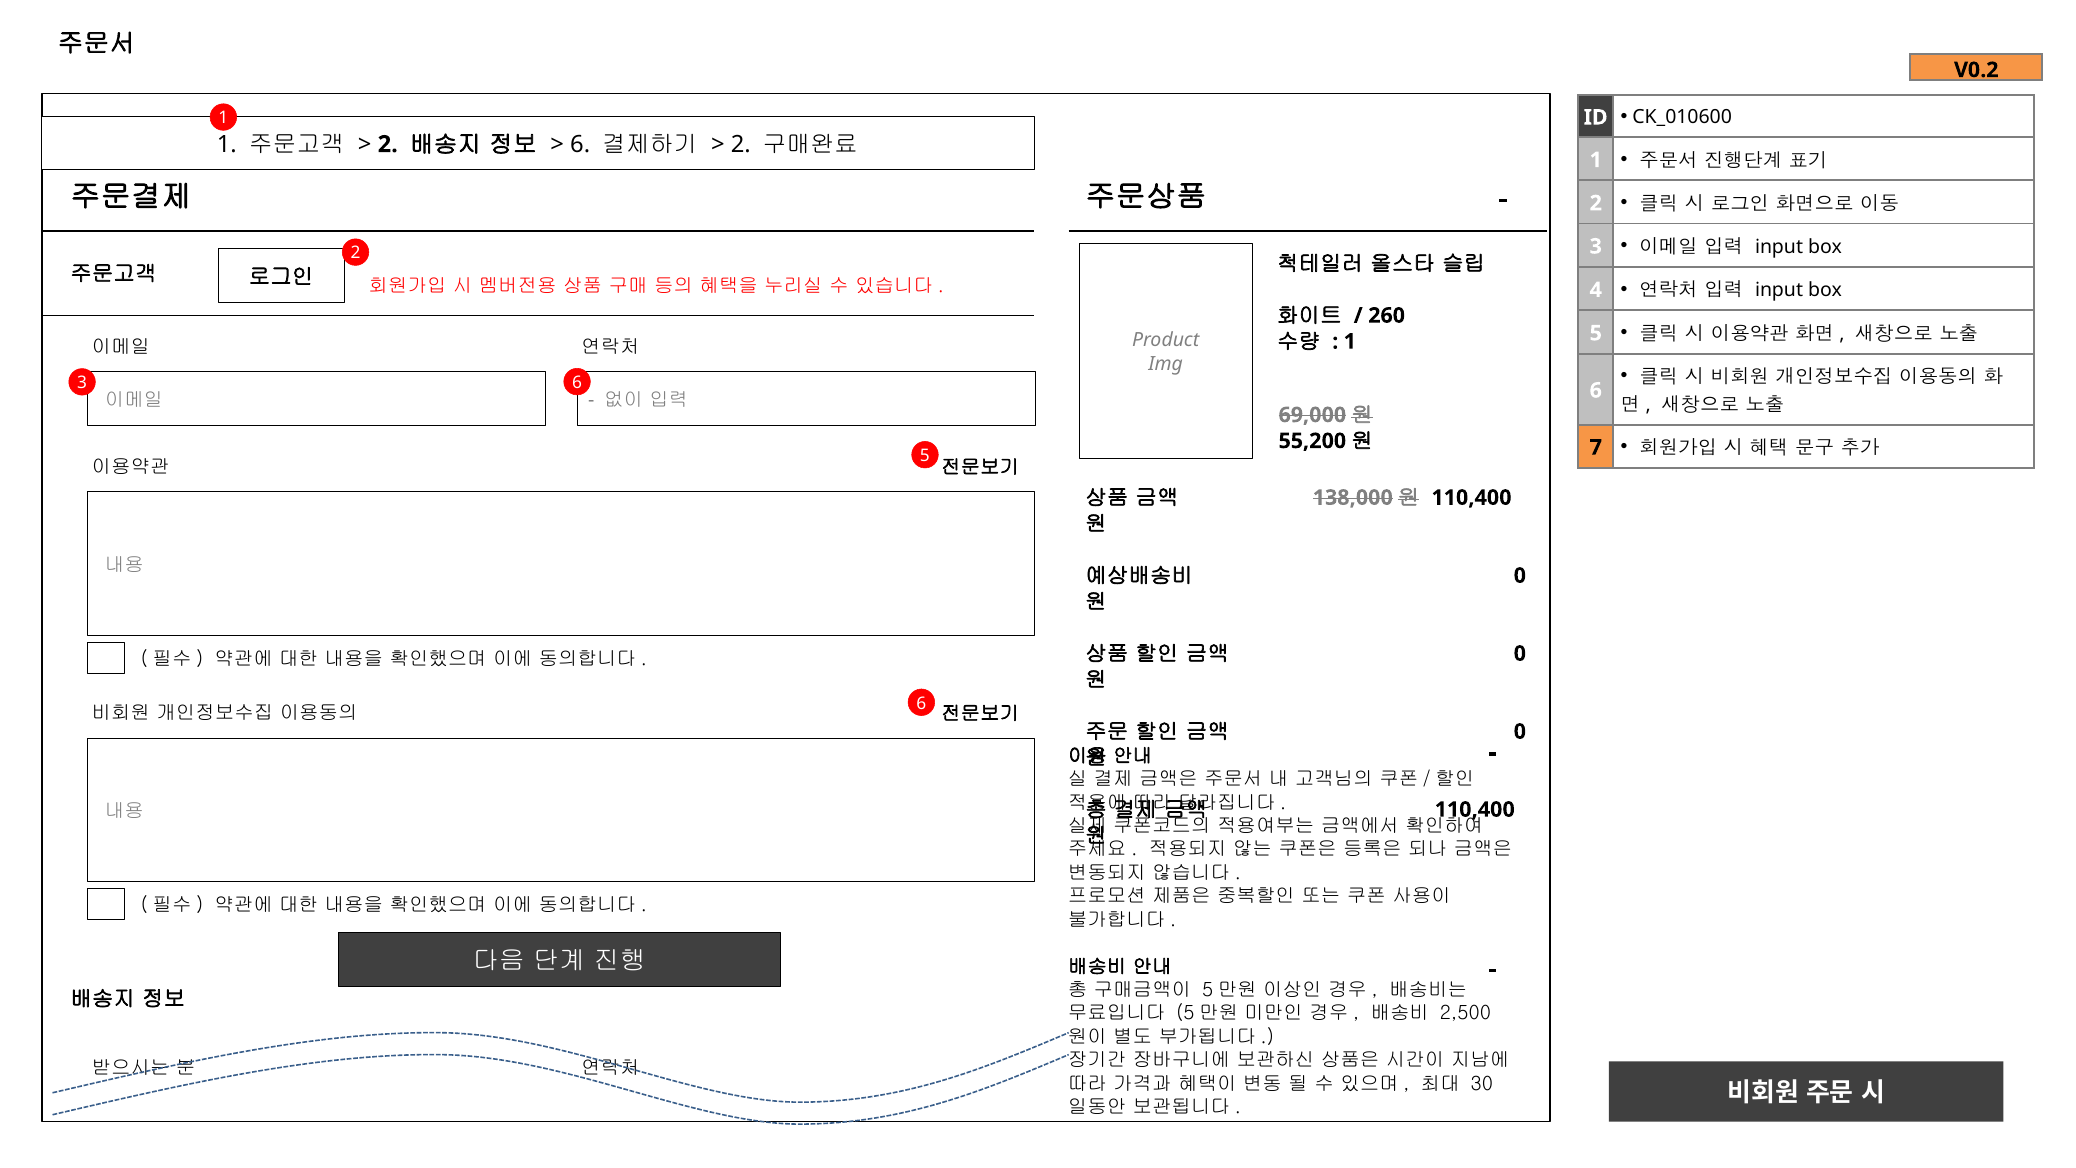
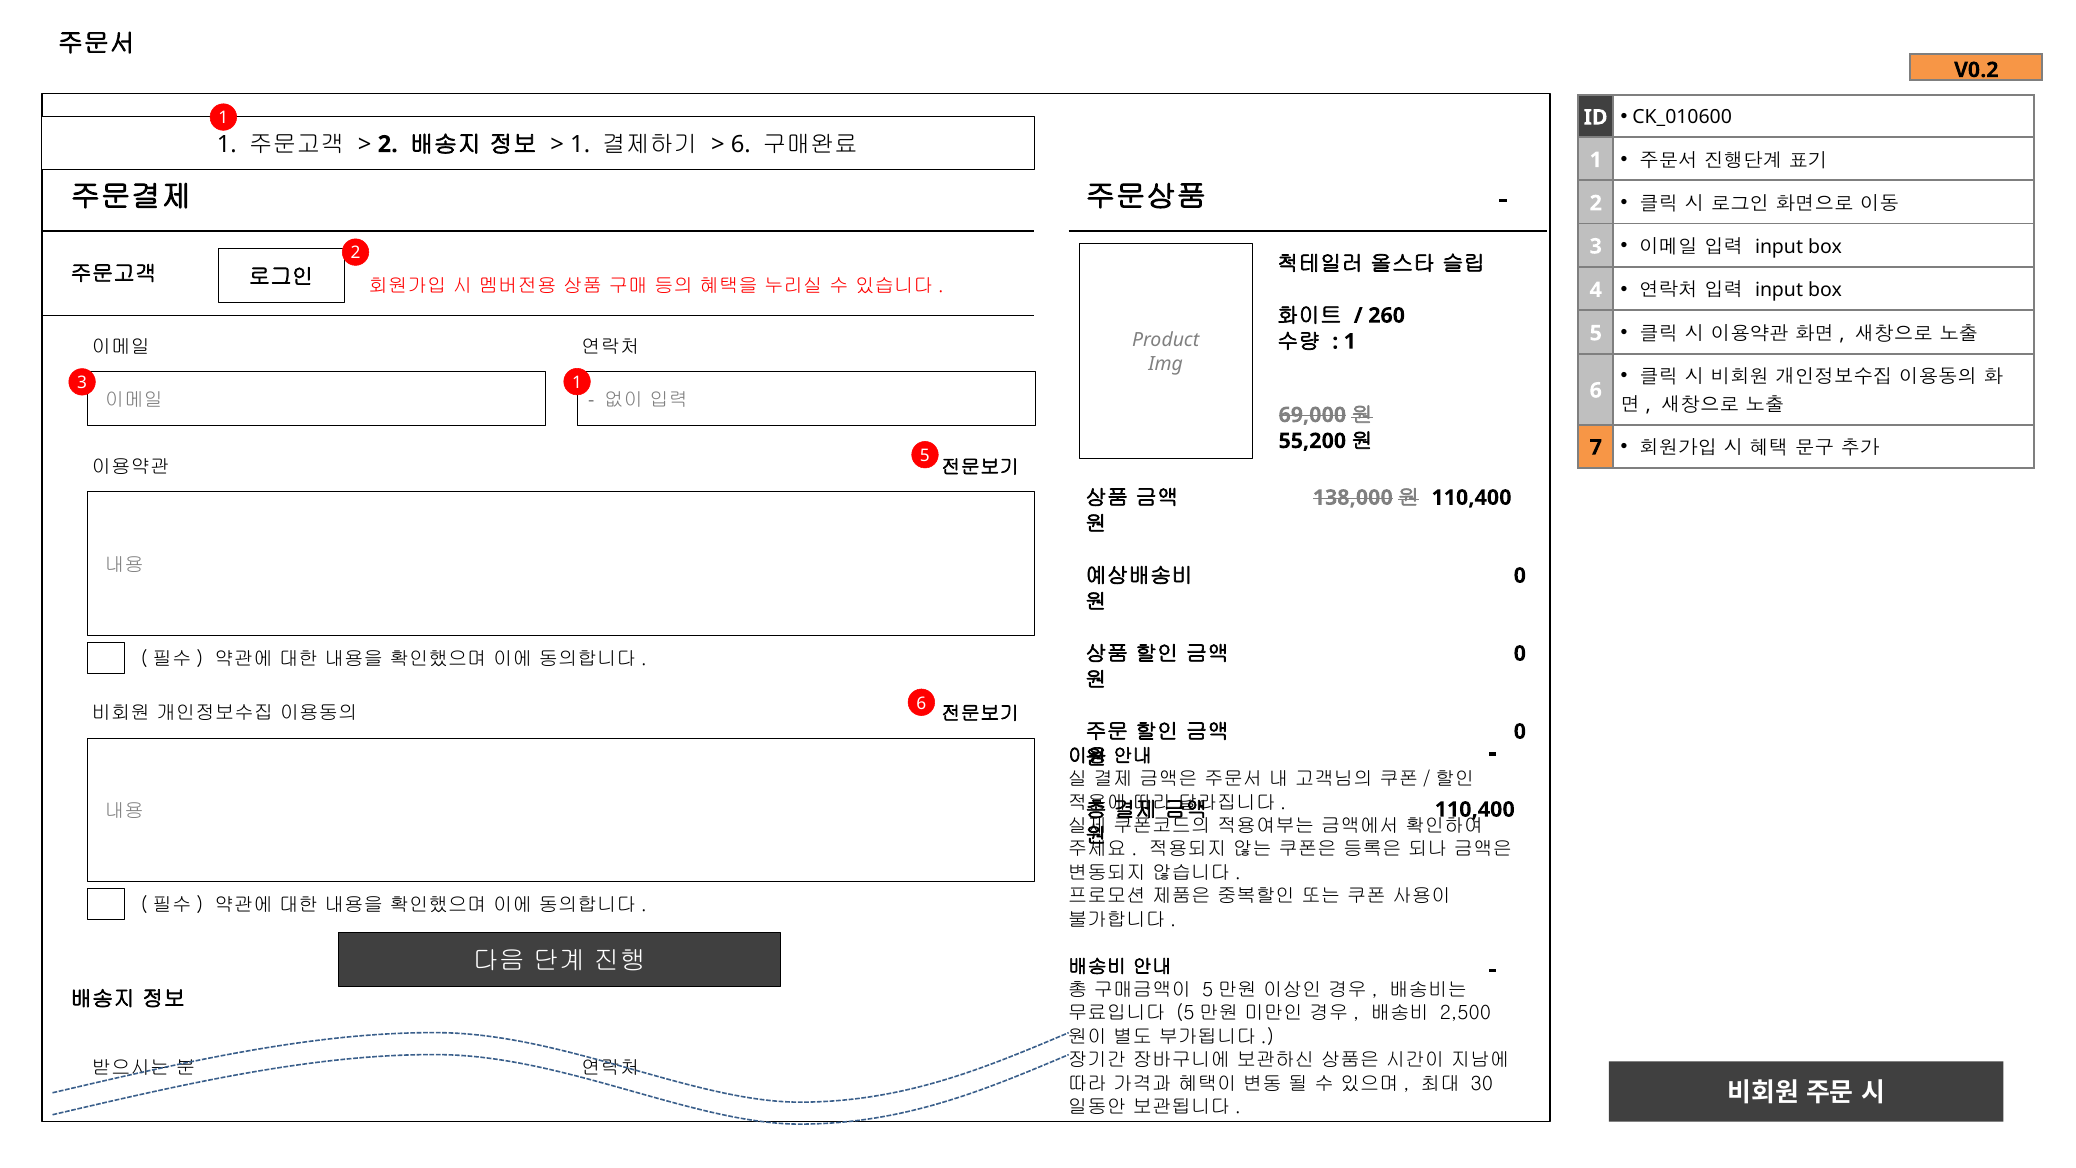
6: 6 -> 1 (580, 144)
2: 2 -> 6 (741, 144)
3 6: 6 -> 1 (577, 383)
